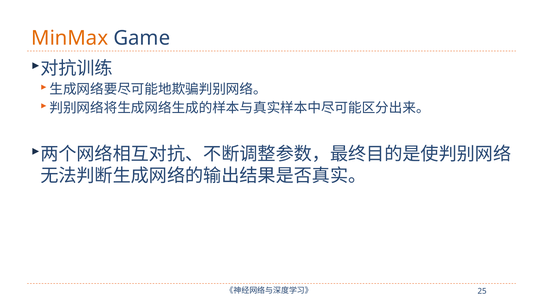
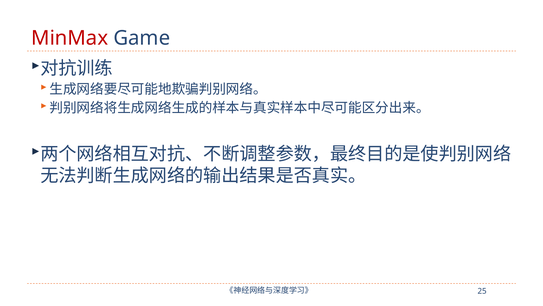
MinMax colour: orange -> red (70, 38)
